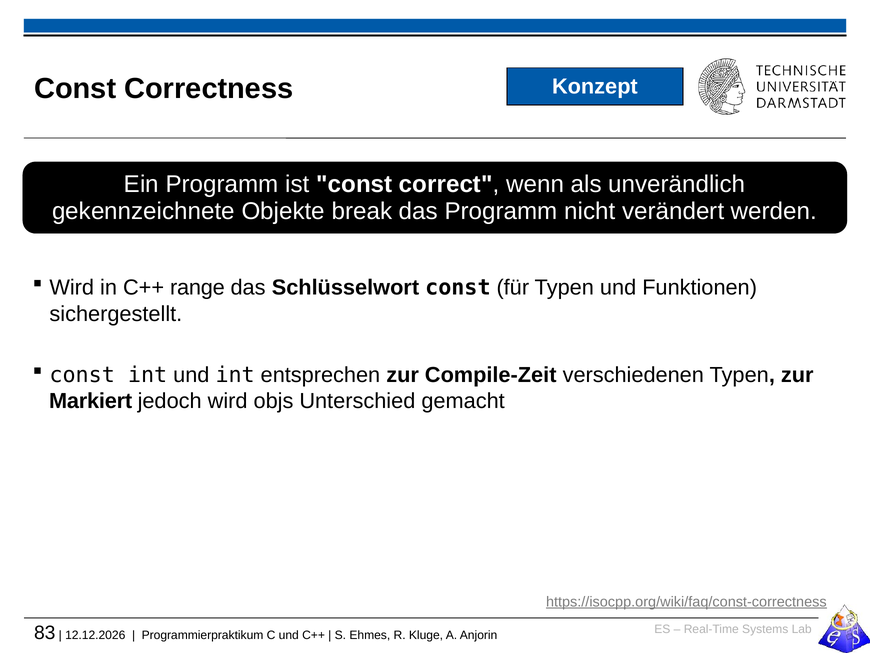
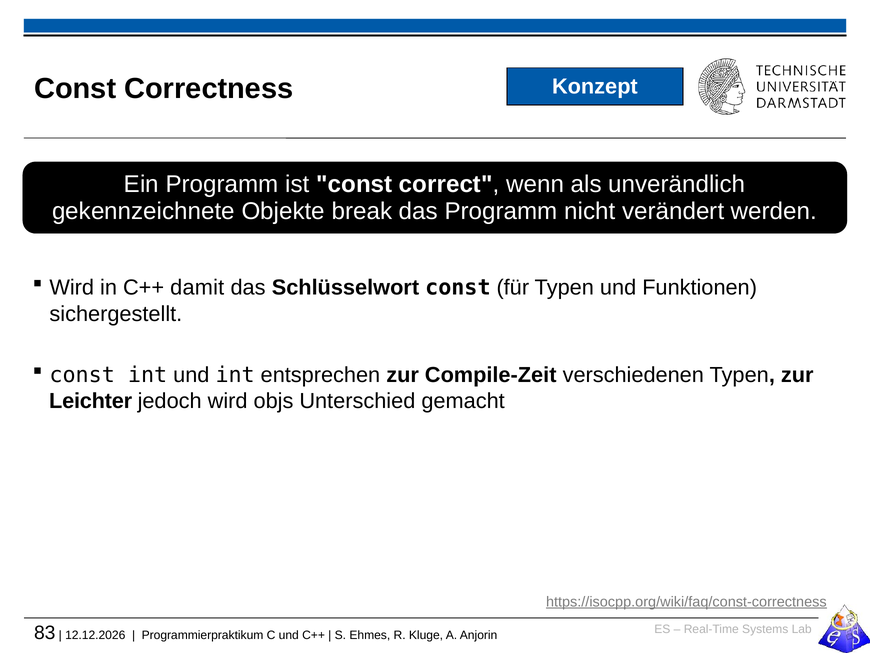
range: range -> damit (197, 288)
Markiert: Markiert -> Leichter (91, 401)
